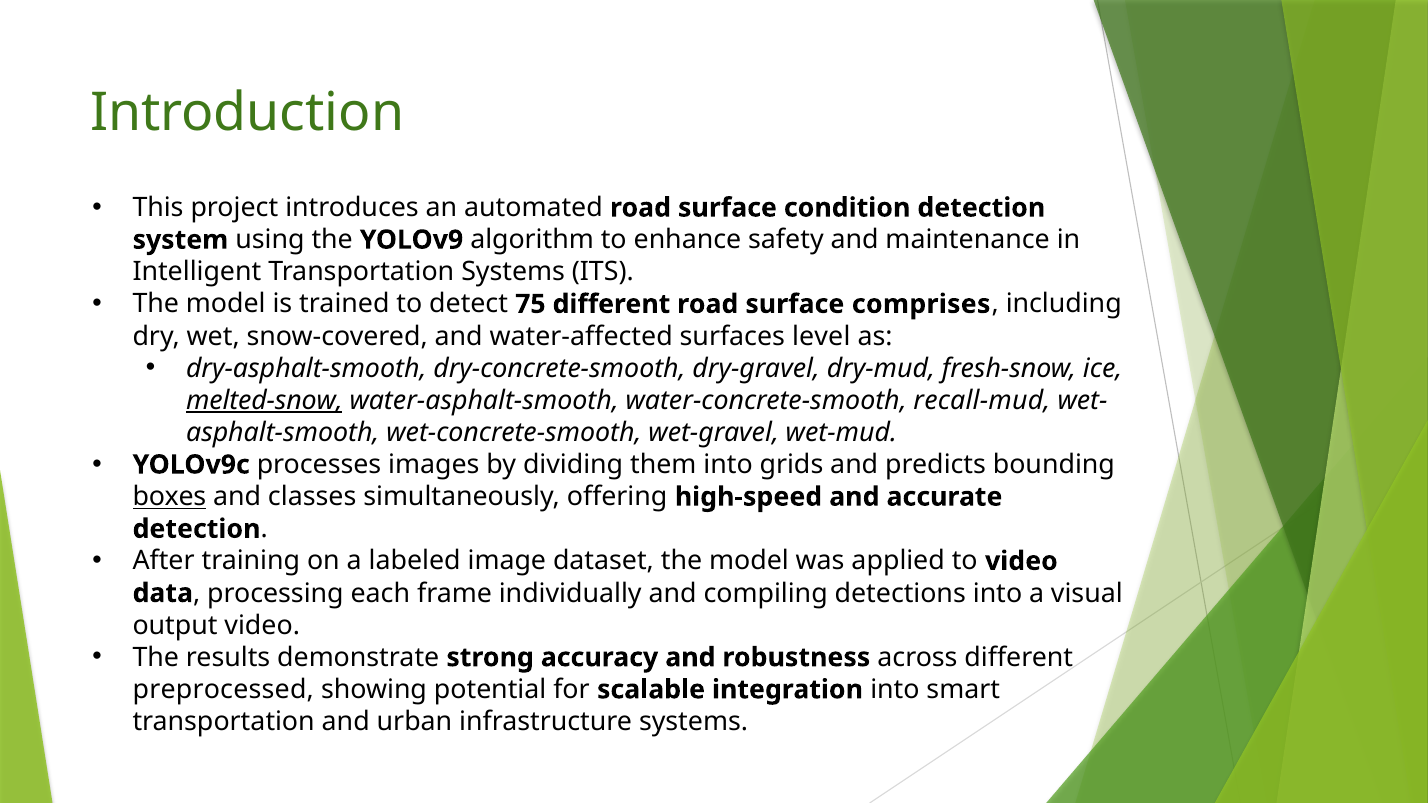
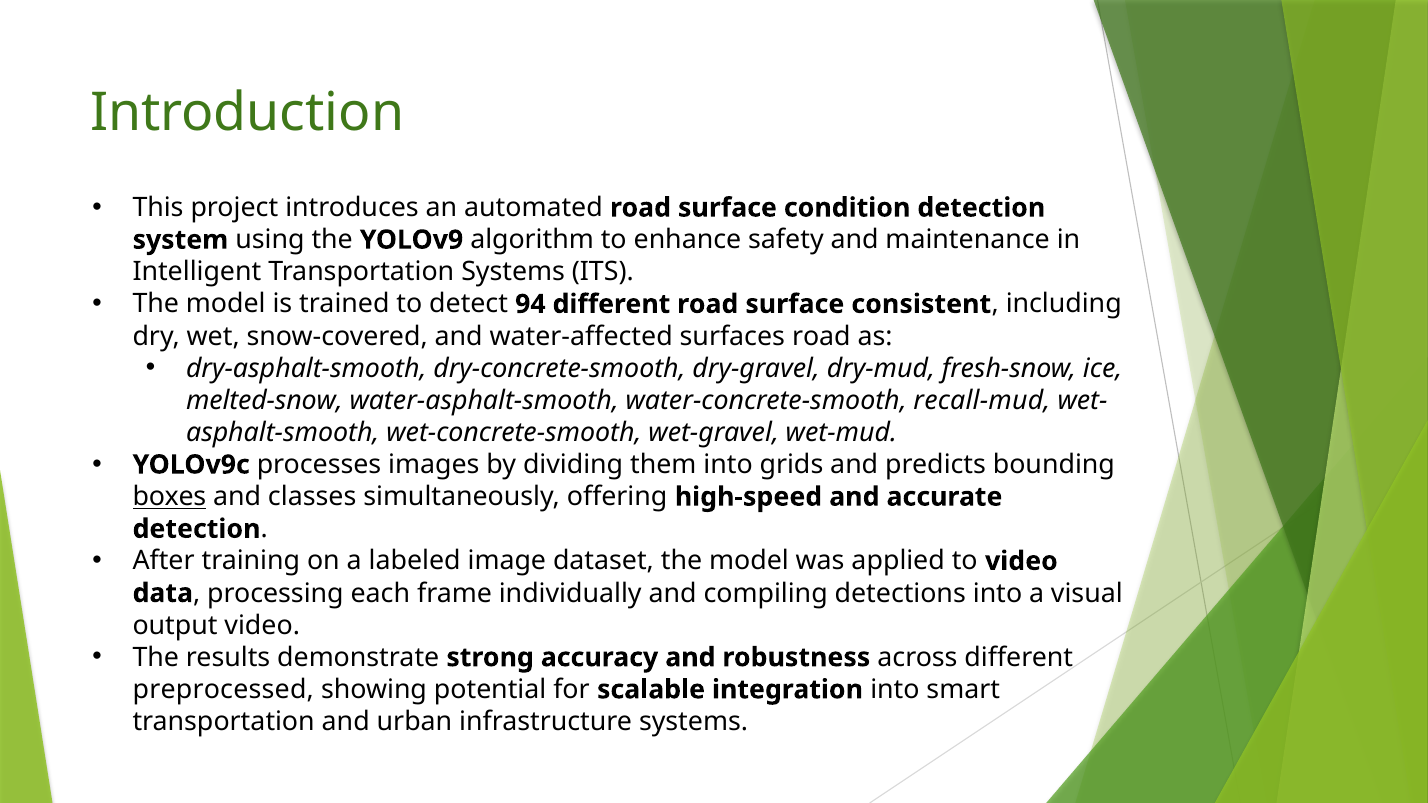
75: 75 -> 94 (530, 304)
comprises: comprises -> consistent (921, 304)
surfaces level: level -> road (821, 336)
melted-snow underline: present -> none (264, 401)
